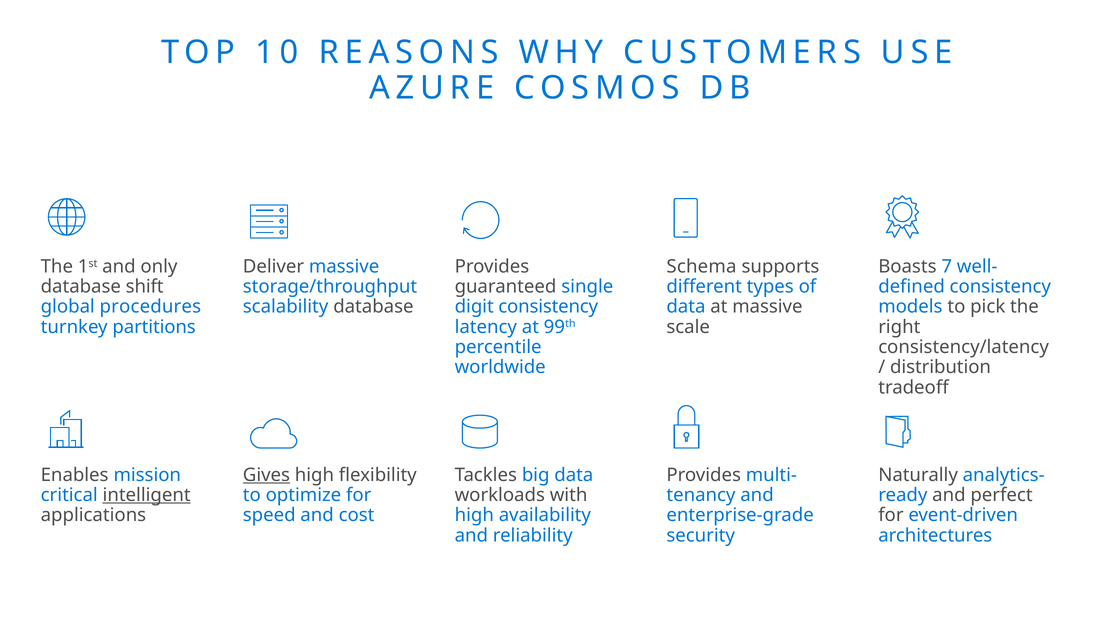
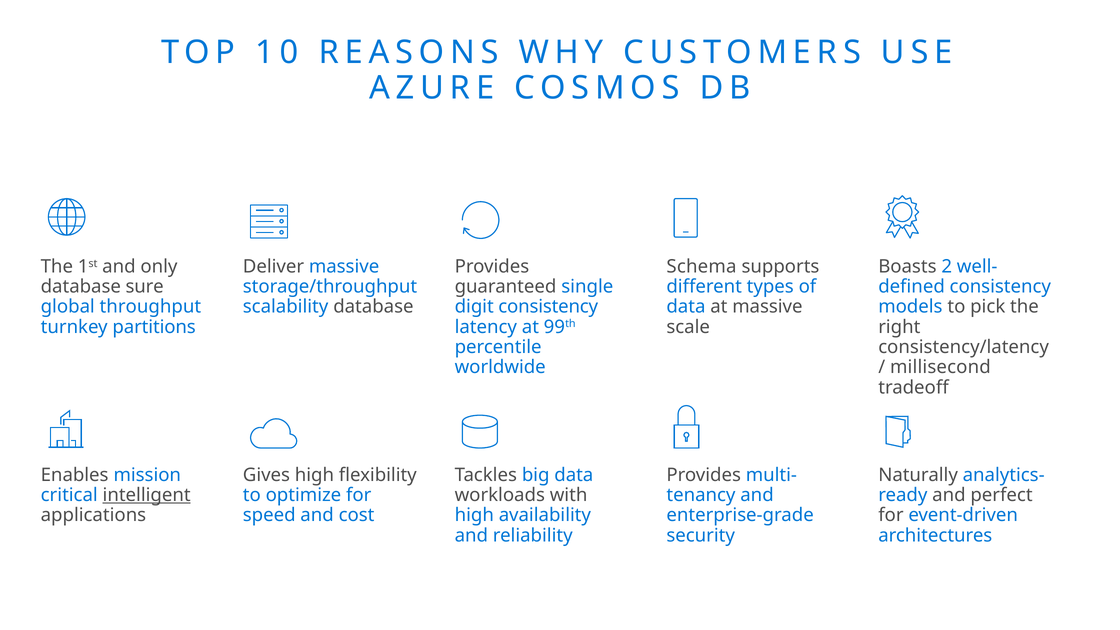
7: 7 -> 2 (947, 267)
shift: shift -> sure (145, 287)
procedures: procedures -> throughput (150, 307)
distribution: distribution -> millisecond (940, 367)
Gives underline: present -> none (266, 475)
